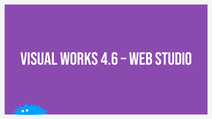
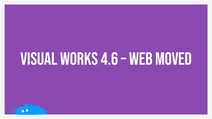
STUDIO: STUDIO -> MOVED (174, 59)
